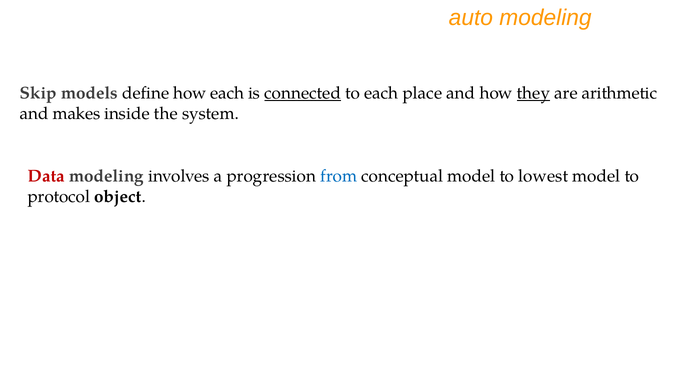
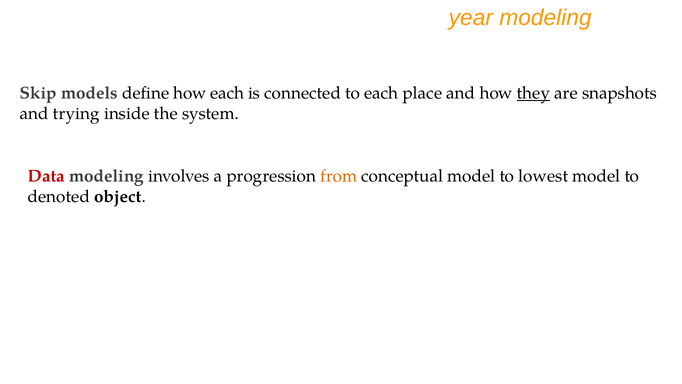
auto: auto -> year (471, 18)
connected underline: present -> none (303, 93)
arithmetic: arithmetic -> snapshots (620, 93)
makes: makes -> trying (76, 113)
from colour: blue -> orange (339, 176)
protocol: protocol -> denoted (59, 196)
